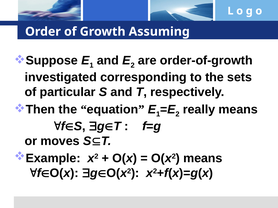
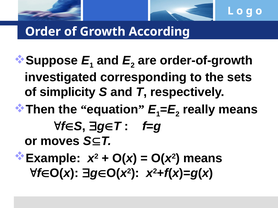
Assuming: Assuming -> According (159, 32)
particular: particular -> simplicity (68, 92)
